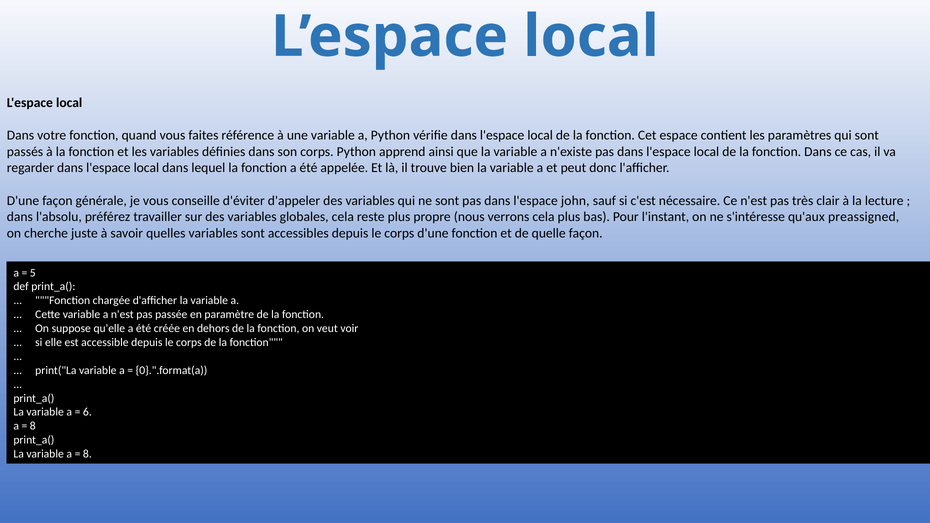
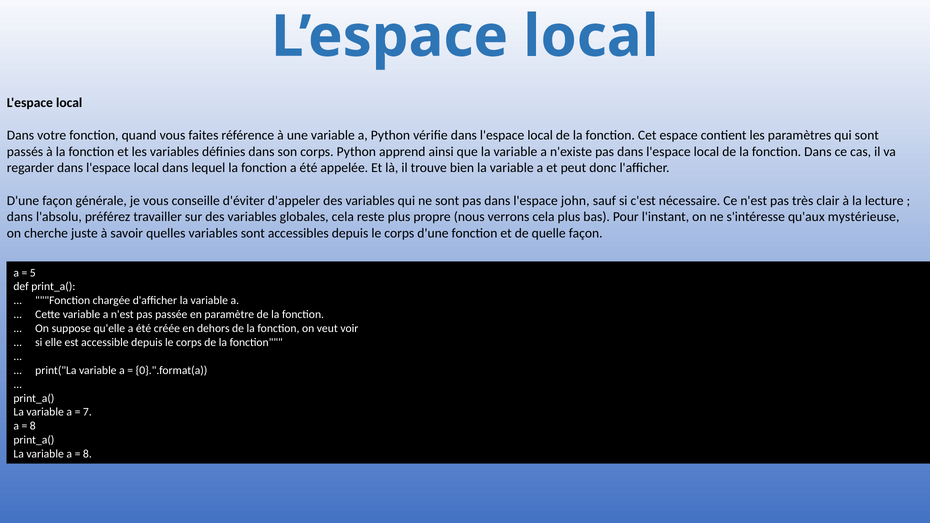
preassigned: preassigned -> mystérieuse (864, 217)
6: 6 -> 7 (87, 412)
